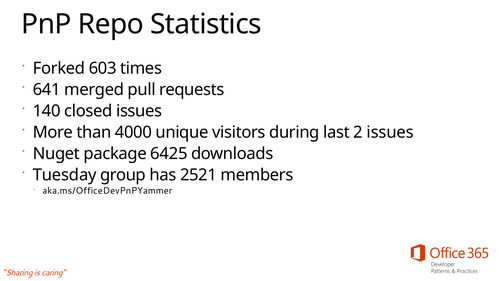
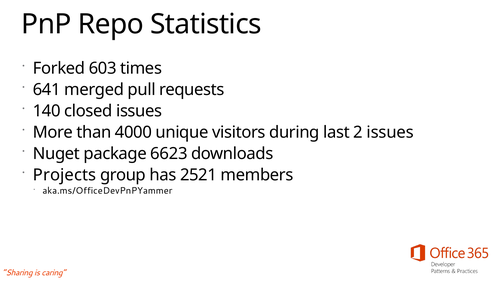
6425: 6425 -> 6623 (169, 153)
Tuesday: Tuesday -> Projects (65, 175)
